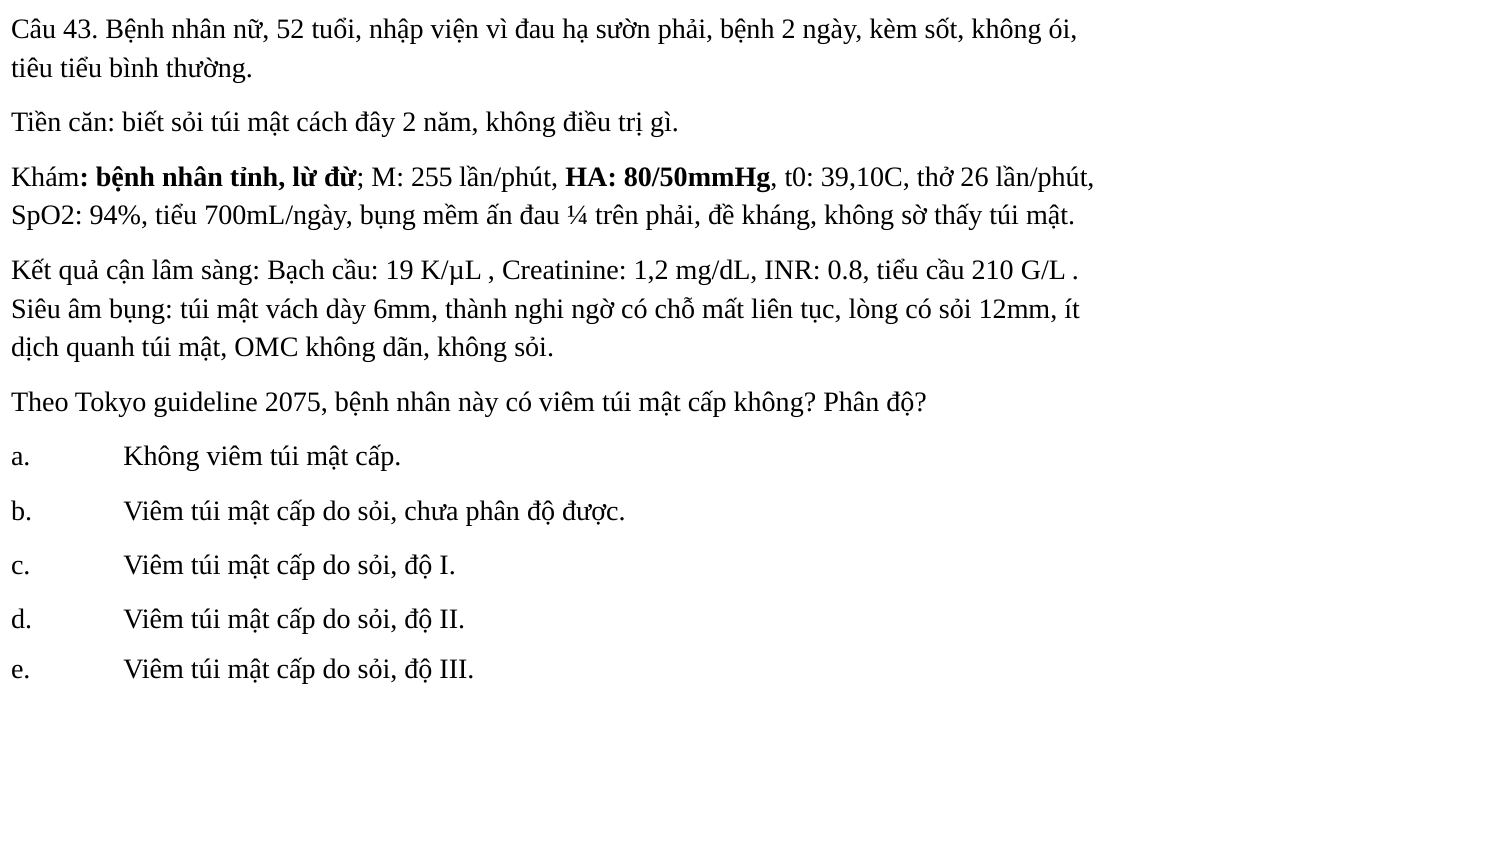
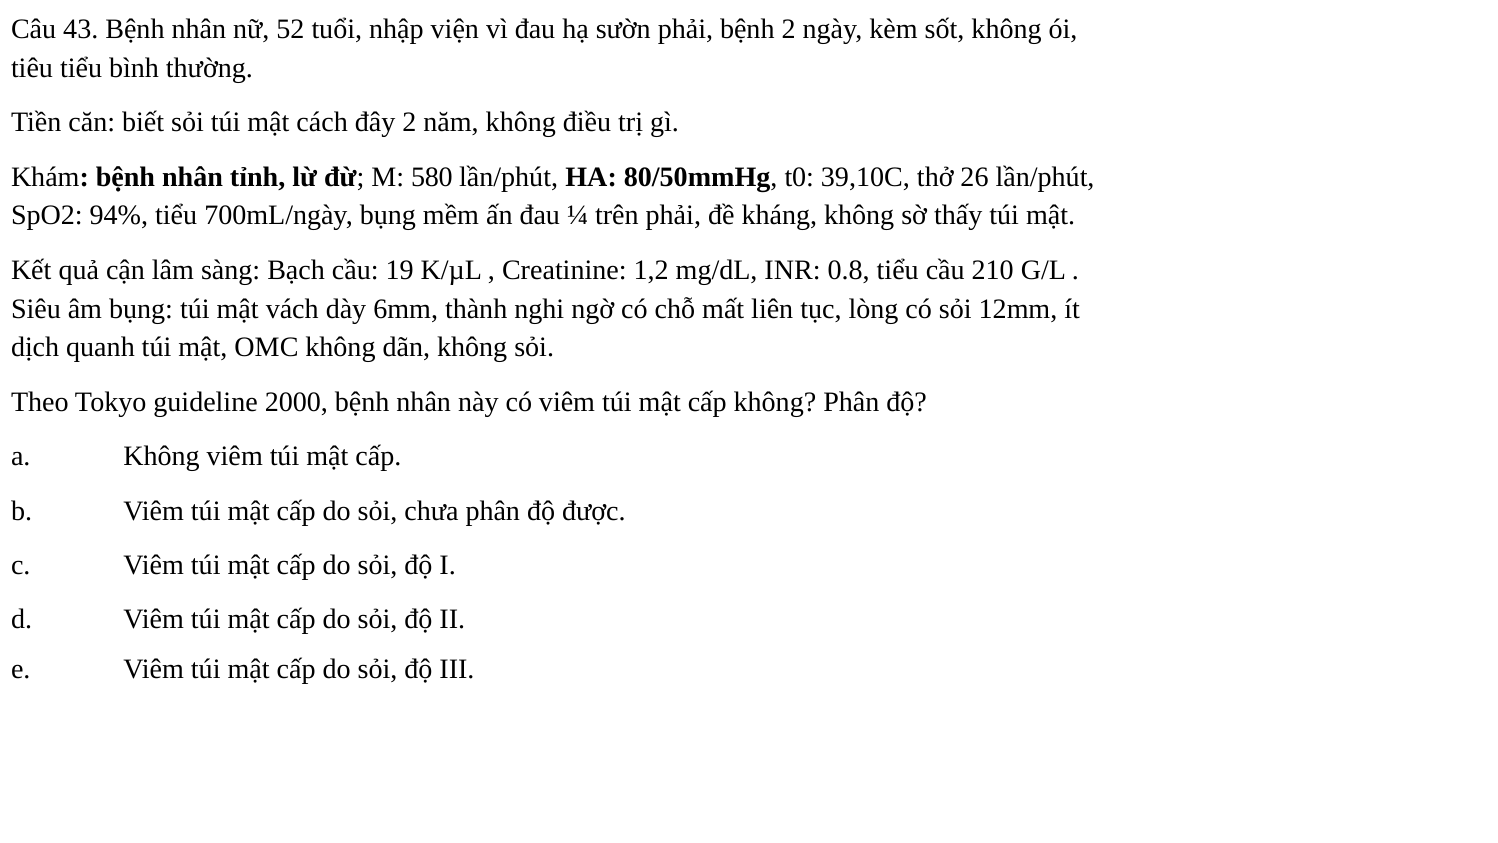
255: 255 -> 580 (432, 177)
2075: 2075 -> 2000 (296, 402)
